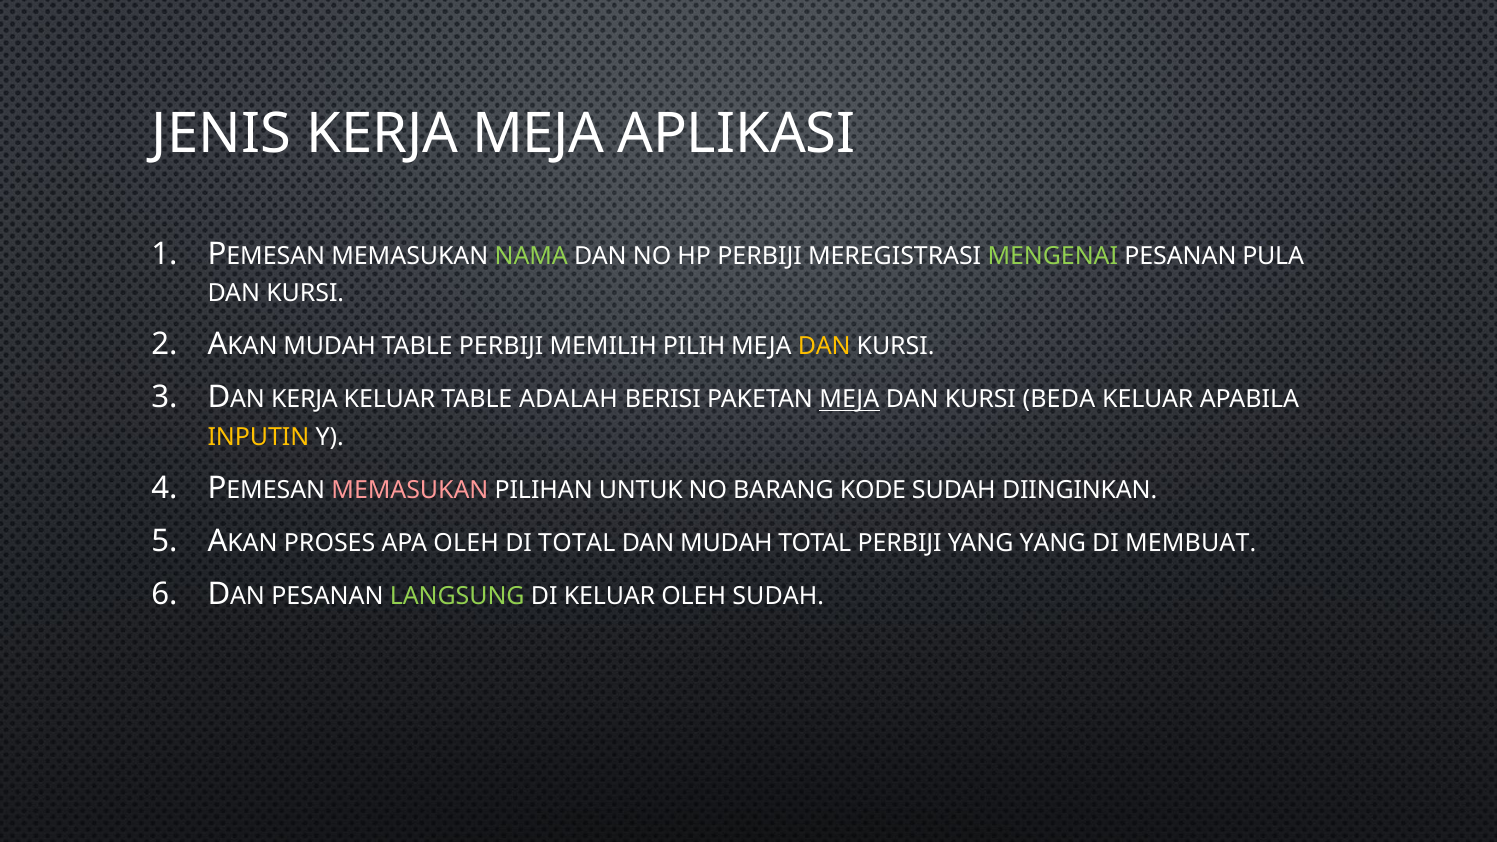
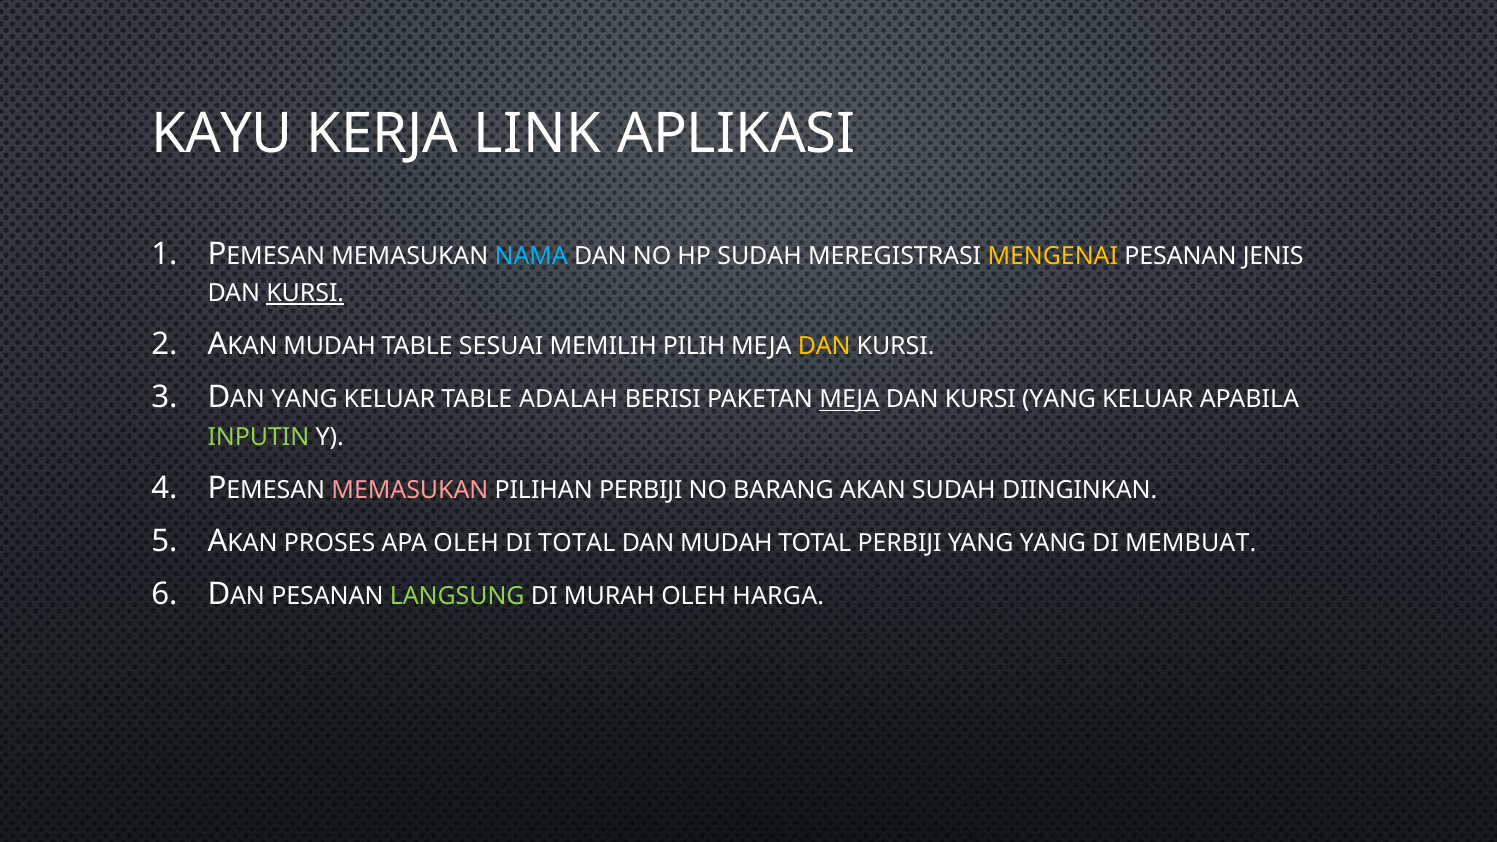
JENIS: JENIS -> KAYU (222, 134)
KERJA MEJA: MEJA -> LINK (538, 134)
NAMA colour: light green -> light blue (531, 256)
HP PERBIJI: PERBIJI -> SUDAH (760, 256)
MENGENAI colour: light green -> yellow (1053, 256)
PULA: PULA -> JENIS (1273, 256)
KURSI underline: none -> present (305, 294)
TABLE PERBIJI: PERBIJI -> SESUAI (501, 347)
KERJA: KERJA -> YANG (304, 400)
KURSI BEDA: BEDA -> YANG (1059, 400)
INPUTIN colour: yellow -> light green (258, 437)
PILIHAN UNTUK: UNTUK -> PERBIJI (641, 490)
KODE: KODE -> AKAN (873, 490)
DI KELUAR: KELUAR -> MURAH (609, 596)
OLEH SUDAH: SUDAH -> HARGA (778, 596)
